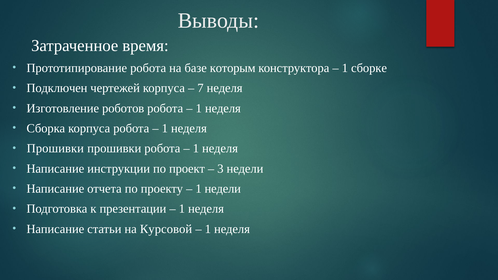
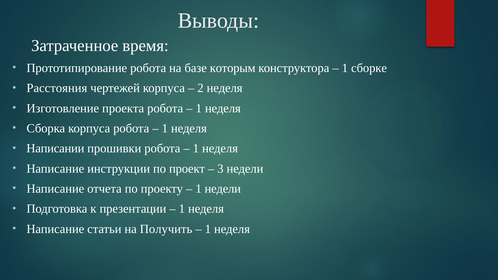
Подключен: Подключен -> Расстояния (57, 88)
7: 7 -> 2 (201, 88)
роботов: роботов -> проекта (123, 108)
Прошивки: Прошивки -> Написании (55, 149)
Курсовой: Курсовой -> Получить (166, 229)
